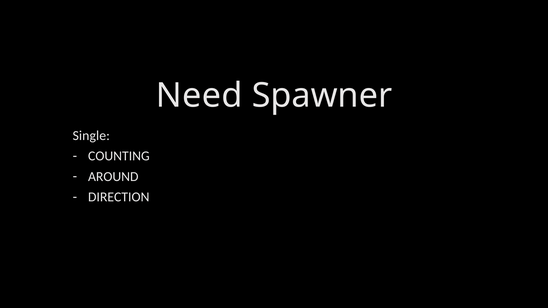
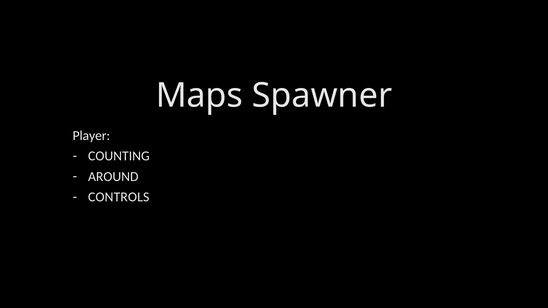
Need: Need -> Maps (199, 96)
Single: Single -> Player (91, 136)
DIRECTION: DIRECTION -> CONTROLS (119, 197)
